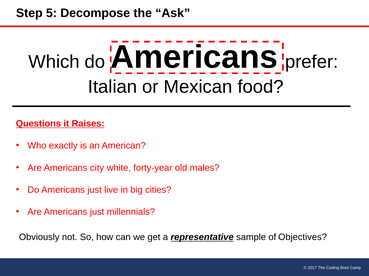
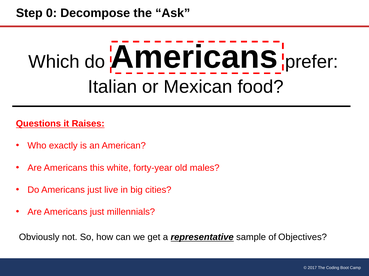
5: 5 -> 0 (51, 13)
city: city -> this (97, 168)
